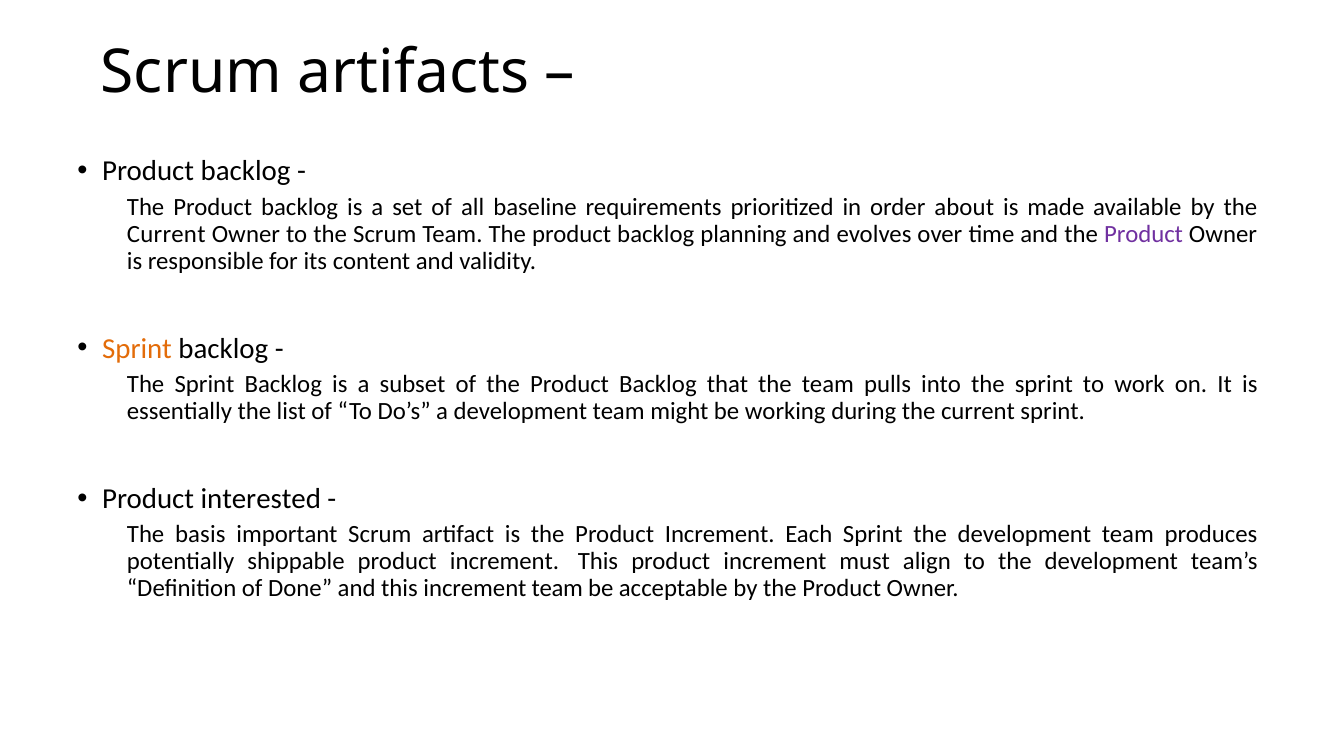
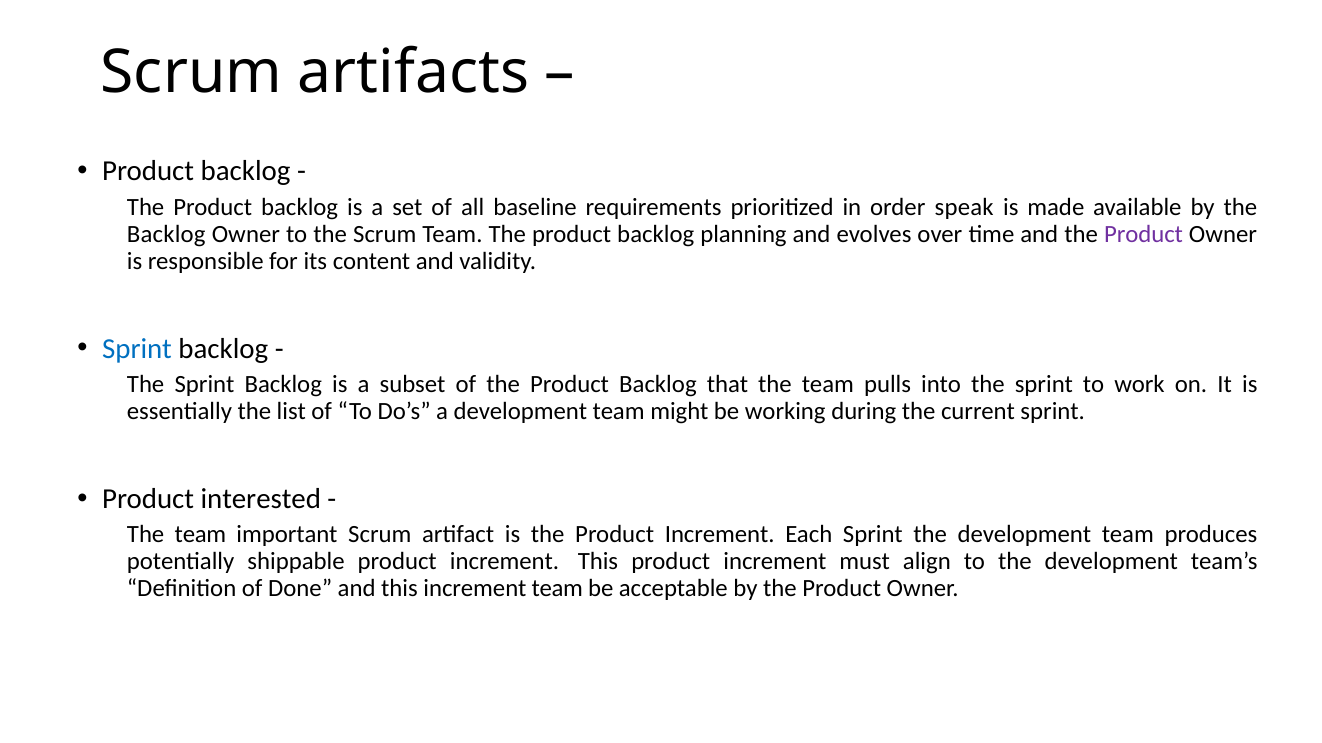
about: about -> speak (964, 207)
Current: Current -> Backlog (166, 234)
Sprint colour: orange -> blue (137, 349)
basis: basis -> team (200, 535)
